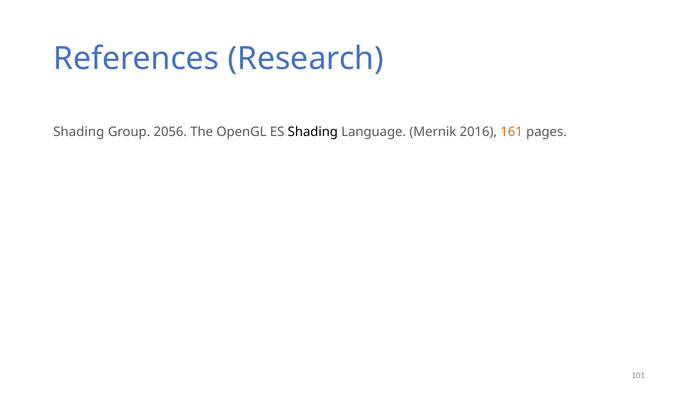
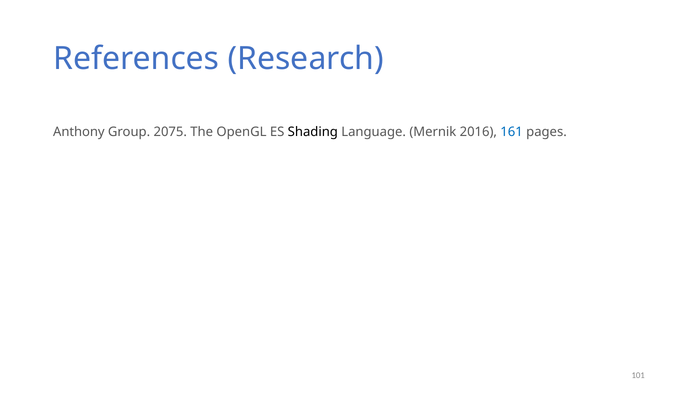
Shading: Shading -> Anthony (79, 132)
2056: 2056 -> 2075 (170, 132)
161 colour: orange -> blue (512, 132)
